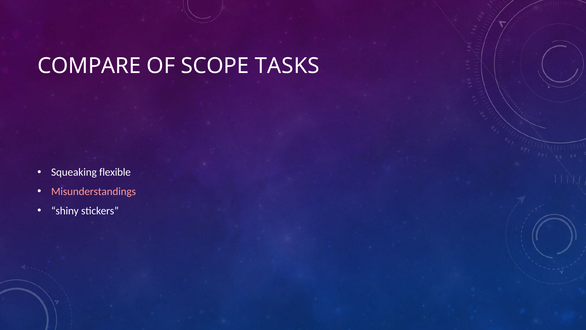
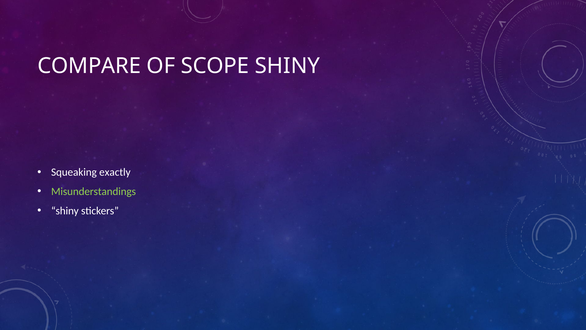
SCOPE TASKS: TASKS -> SHINY (287, 66)
flexible: flexible -> exactly (115, 172)
Misunderstandings colour: pink -> light green (94, 191)
